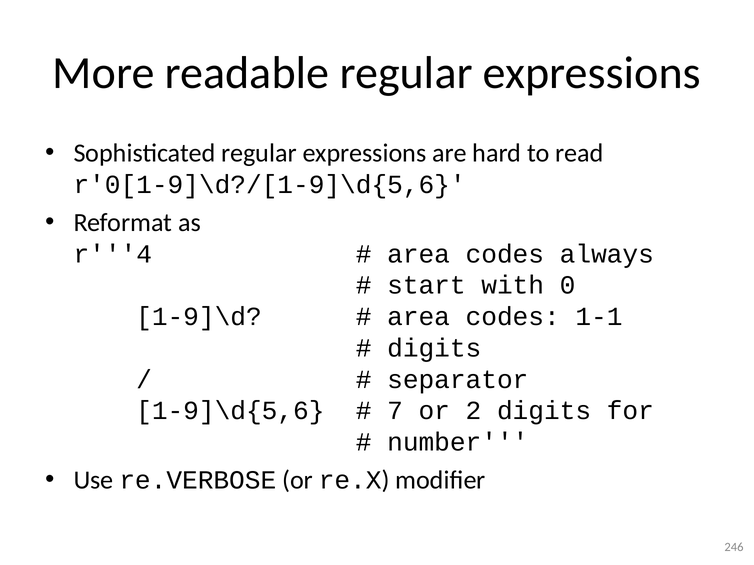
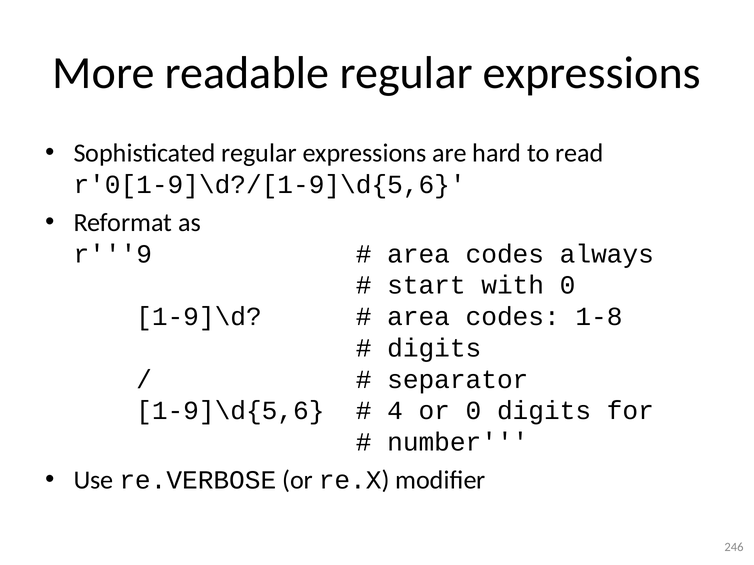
r'''4: r'''4 -> r'''9 (113, 254)
1-1: 1-1 -> 1-8 (599, 317)
7: 7 -> 4 (395, 411)
or 2: 2 -> 0 (473, 411)
